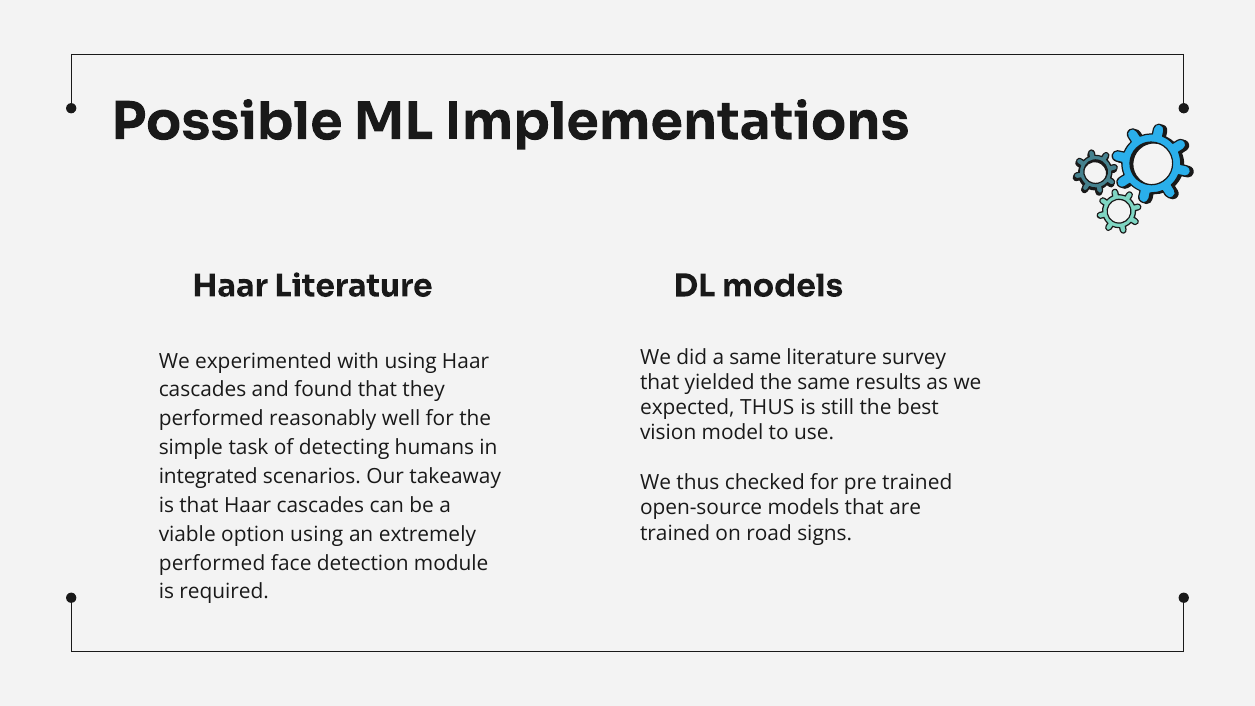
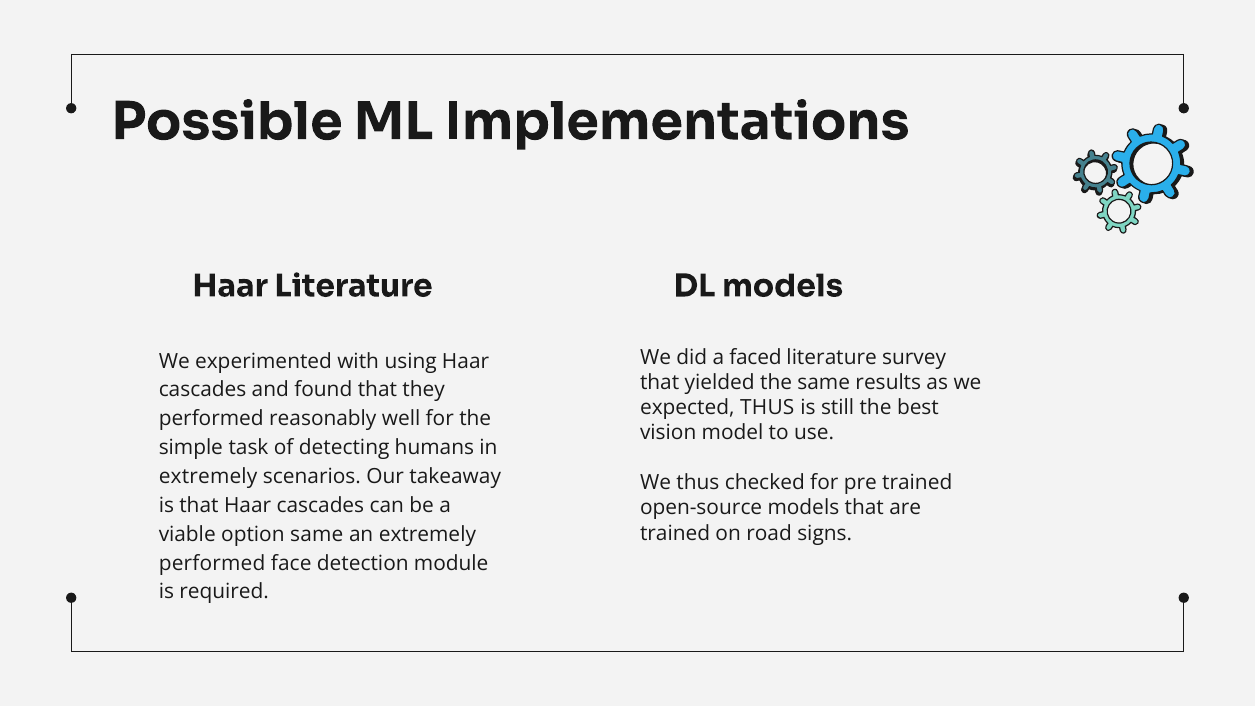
a same: same -> faced (755, 357)
integrated: integrated -> extremely (208, 477)
option using: using -> same (317, 534)
